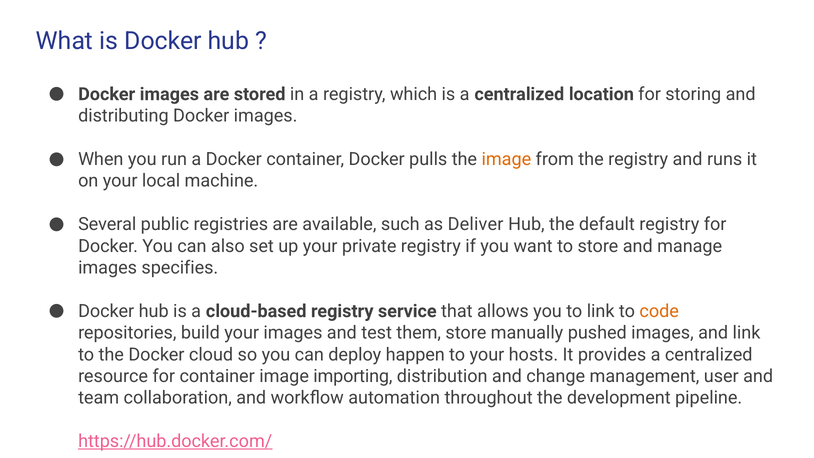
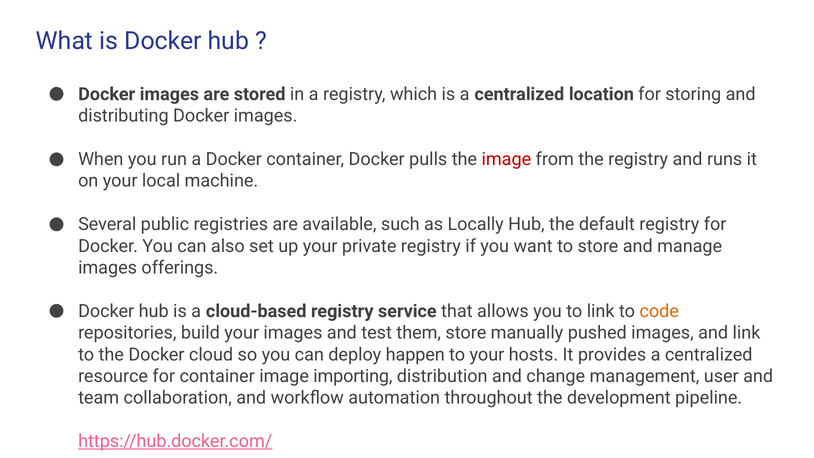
image colour: orange -> red (506, 159)
Deliver: Deliver -> Locally (476, 224)
specifies: specifies -> offerings (180, 268)
